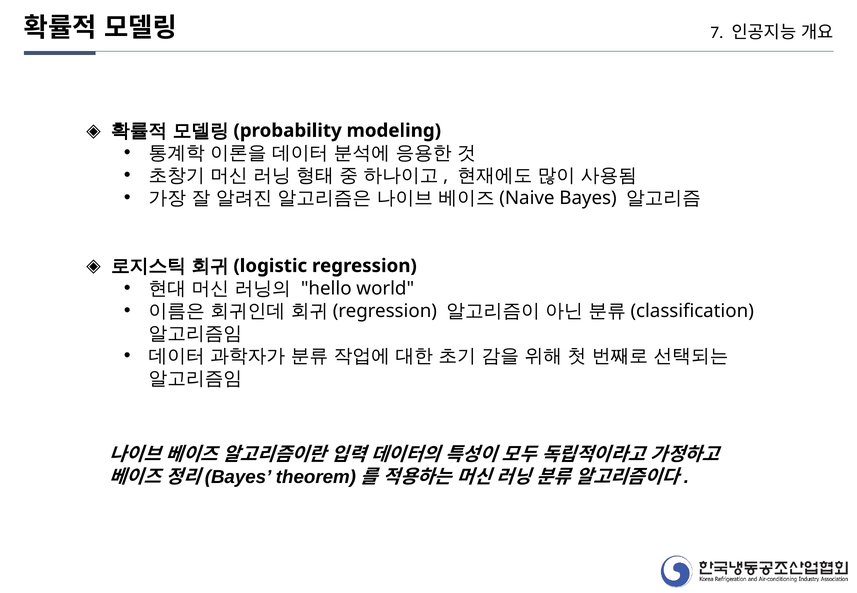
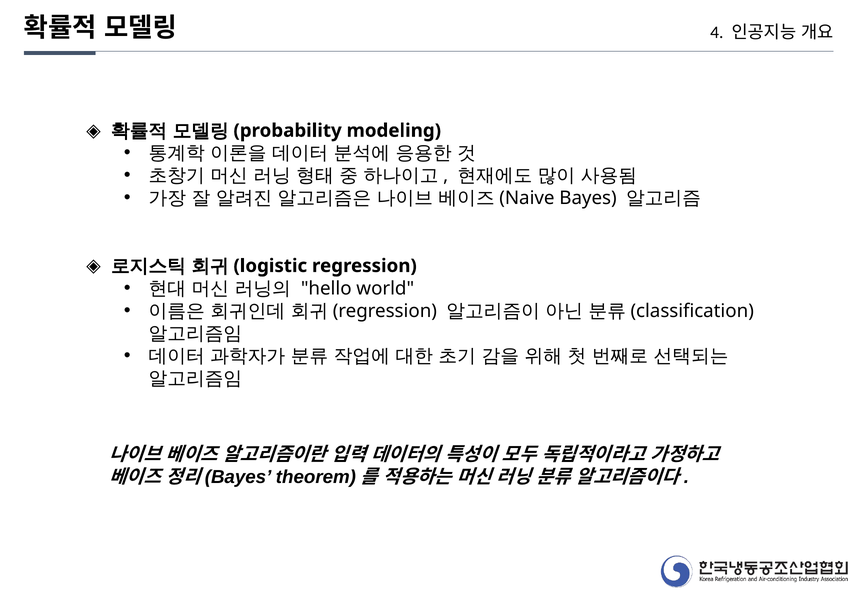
7: 7 -> 4 (717, 32)
